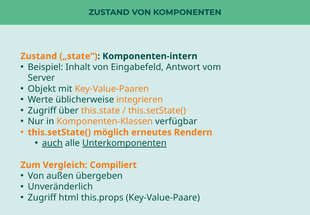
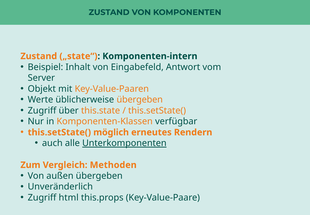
üblicherweise integrieren: integrieren -> übergeben (140, 100)
auch underline: present -> none (52, 143)
Compiliert: Compiliert -> Methoden (113, 165)
